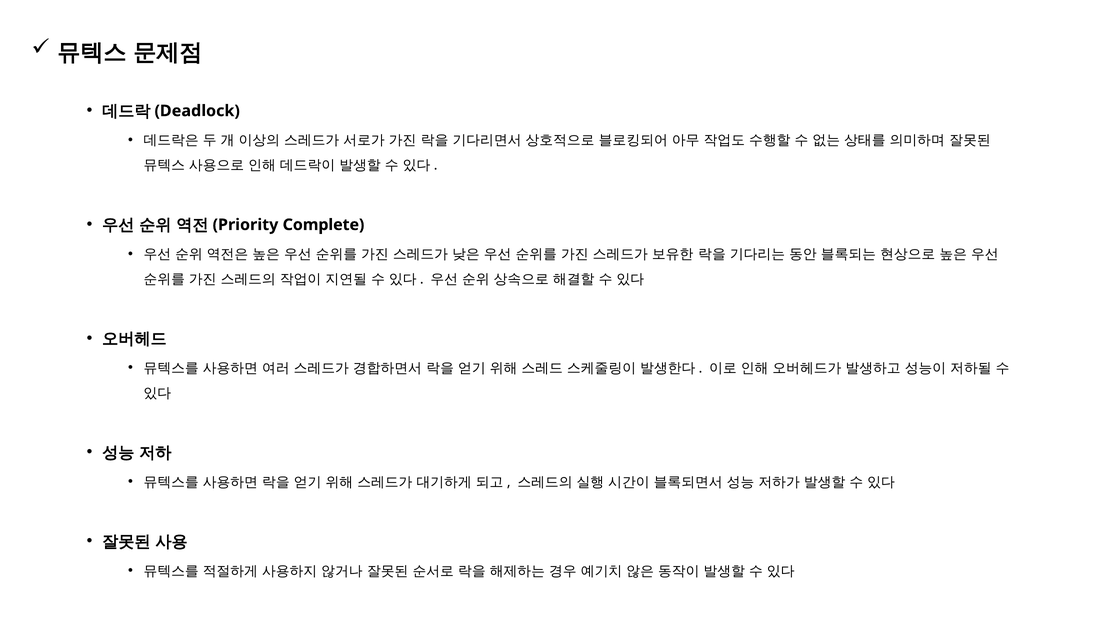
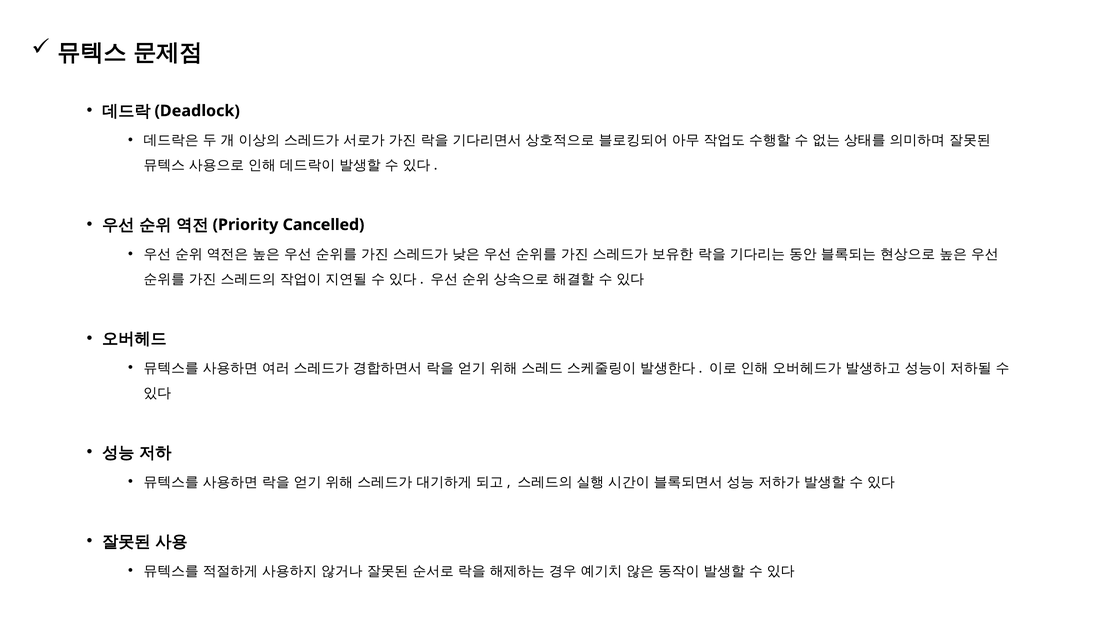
Complete: Complete -> Cancelled (324, 225)
